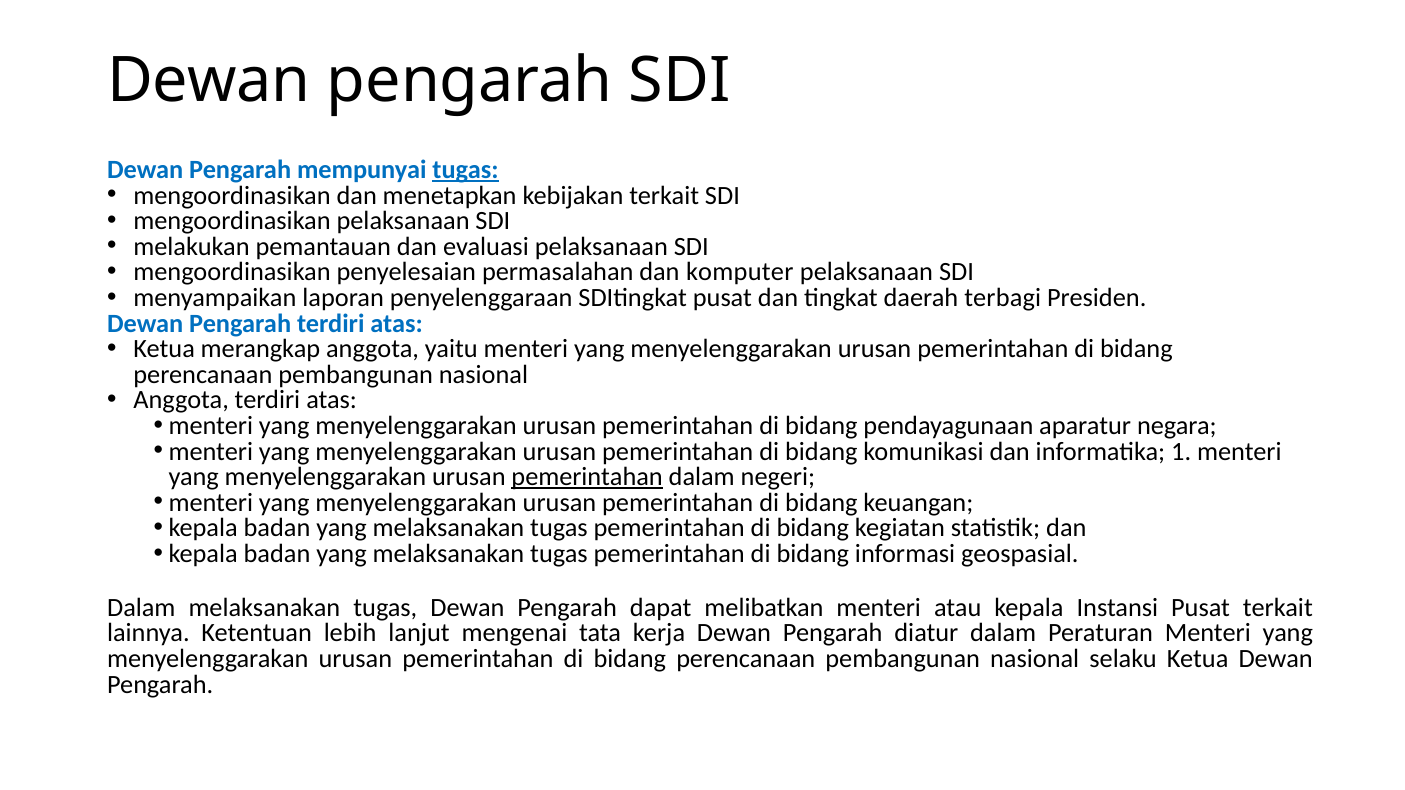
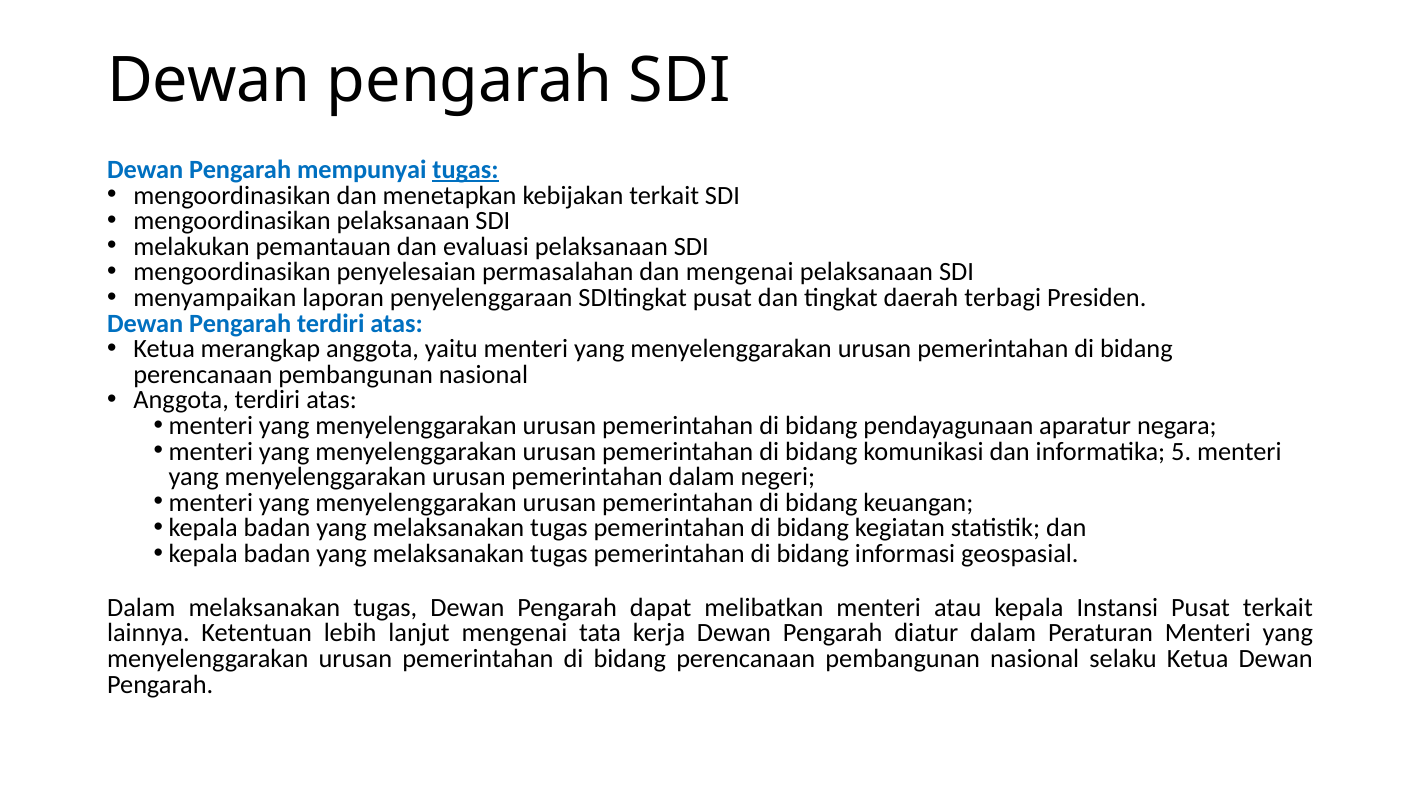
dan komputer: komputer -> mengenai (740, 272)
1: 1 -> 5 (1181, 452)
pemerintahan underline: present -> none (587, 477)
